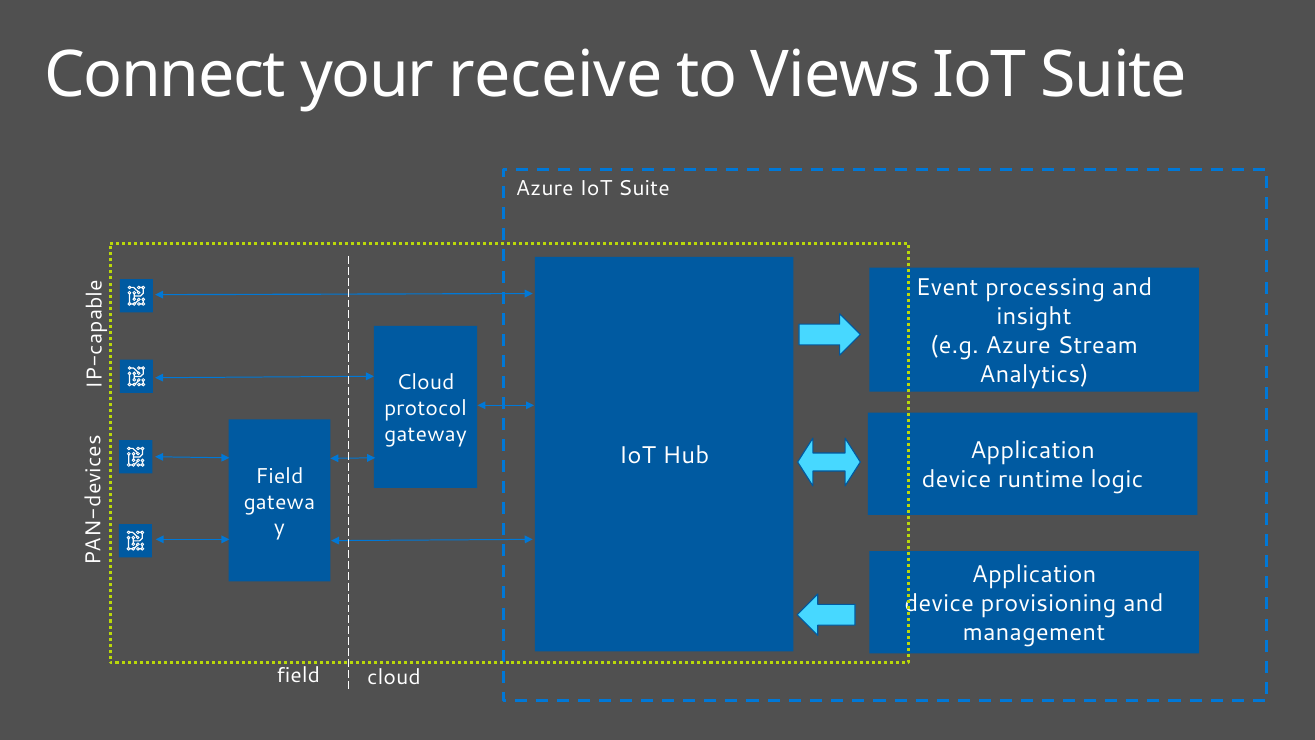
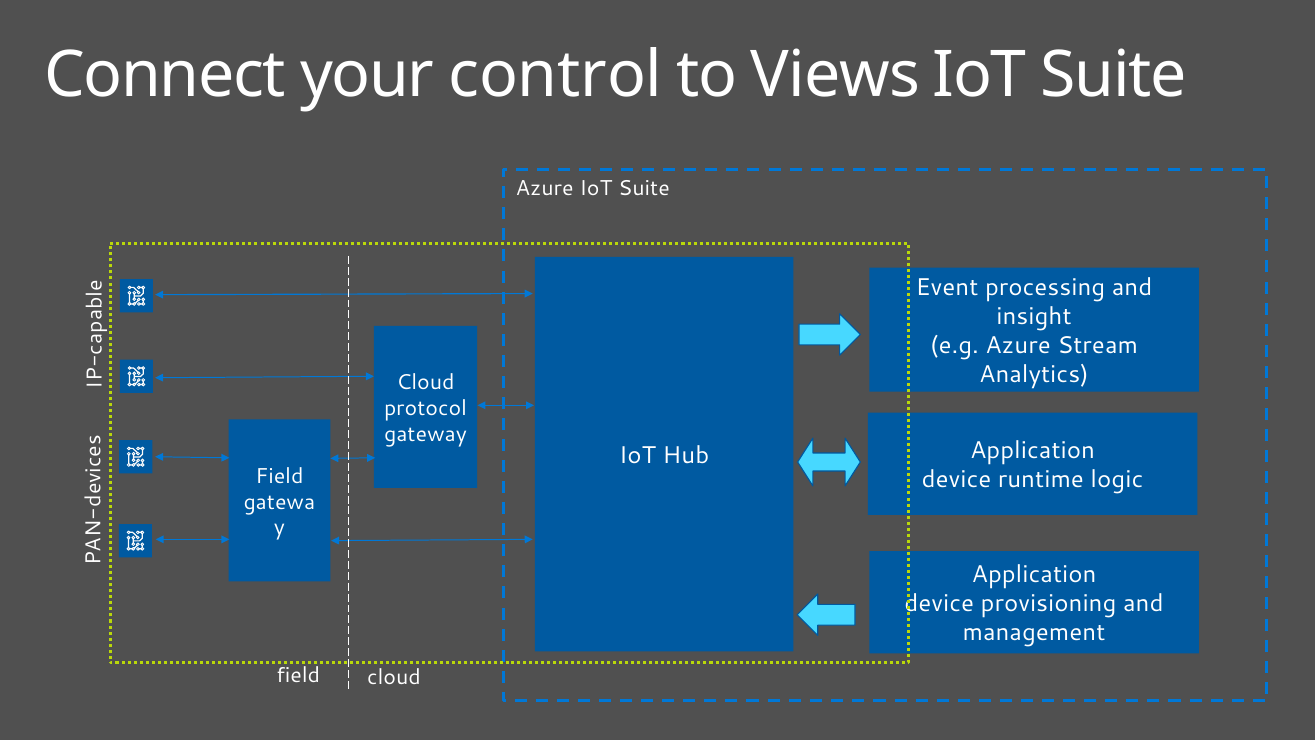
receive: receive -> control (555, 75)
